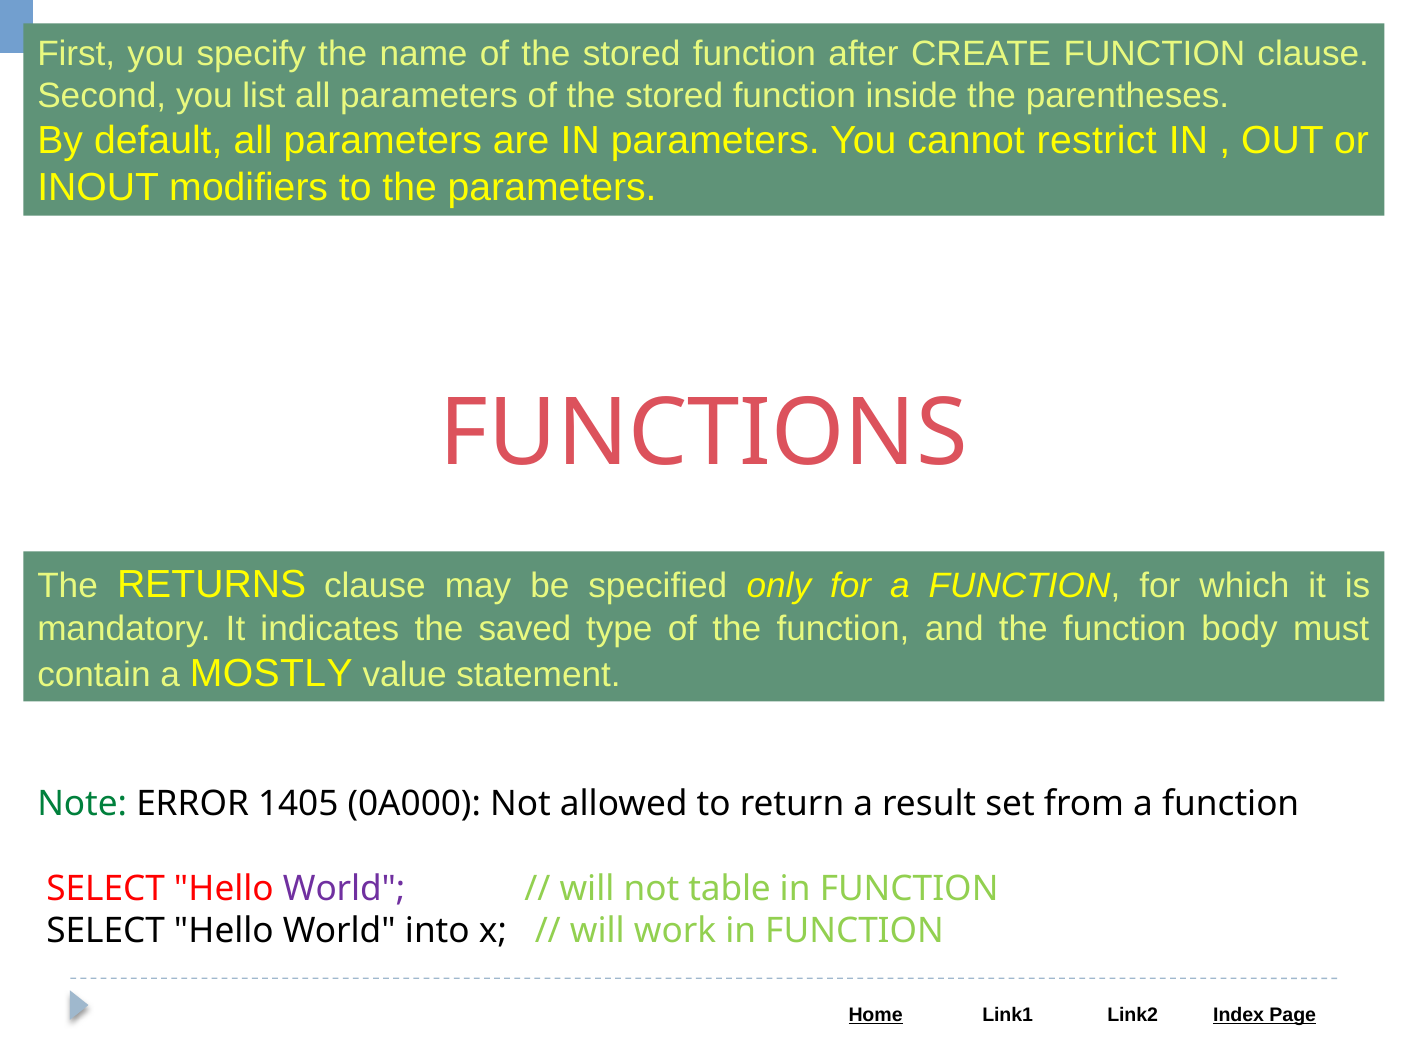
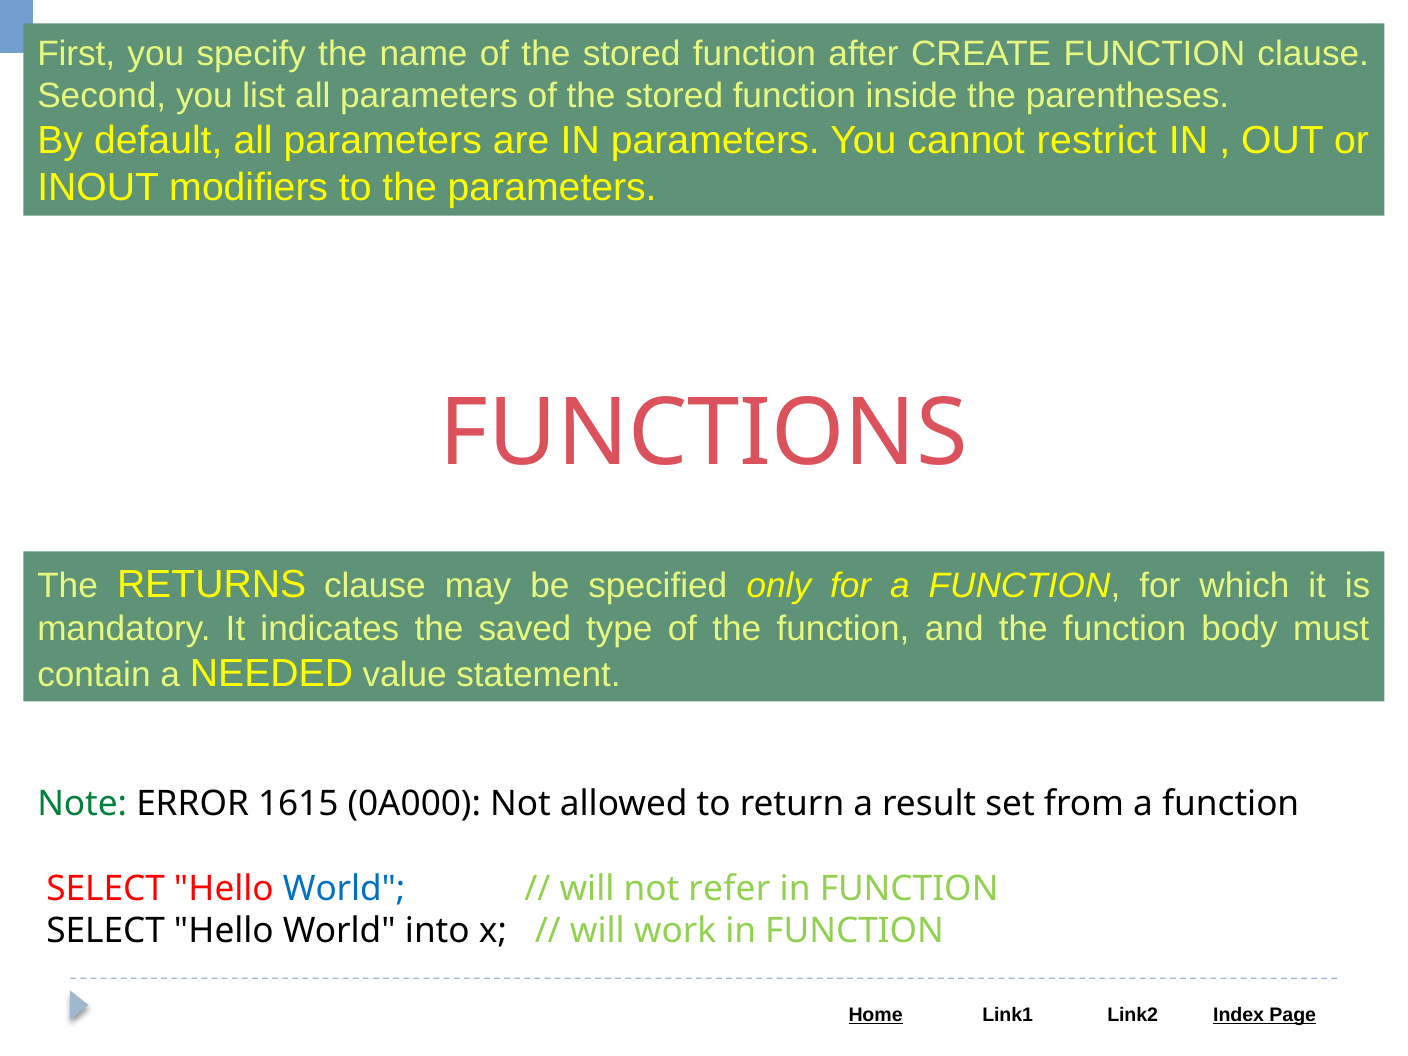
MOSTLY: MOSTLY -> NEEDED (271, 674)
1405: 1405 -> 1615 (298, 804)
World colour: purple -> blue (344, 888)
table: table -> refer (729, 888)
